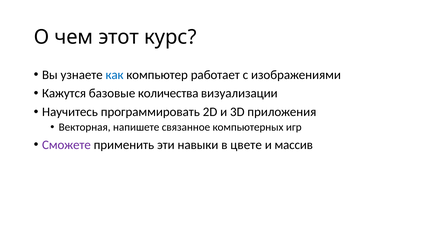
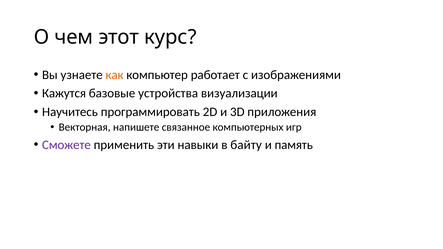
как colour: blue -> orange (115, 75)
количества: количества -> устройства (168, 93)
цвете: цвете -> байту (246, 145)
массив: массив -> память (294, 145)
